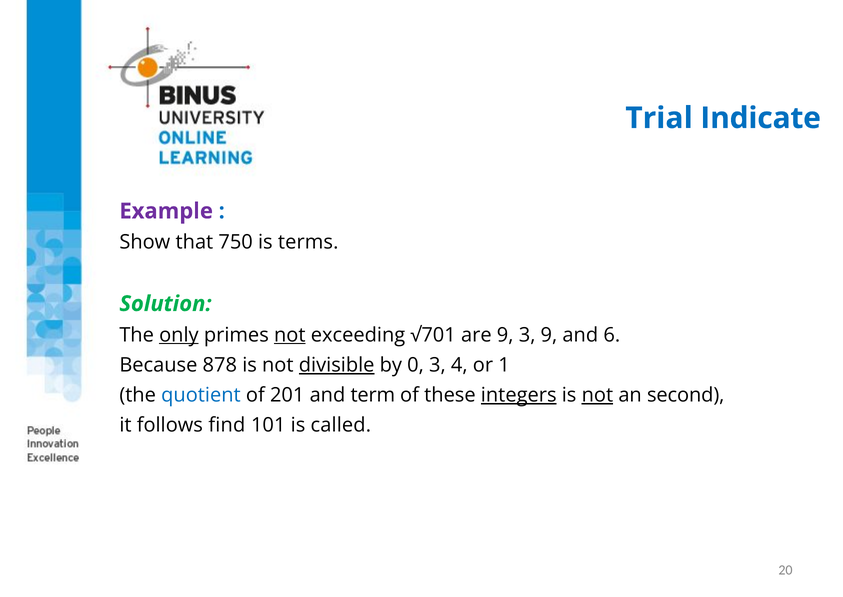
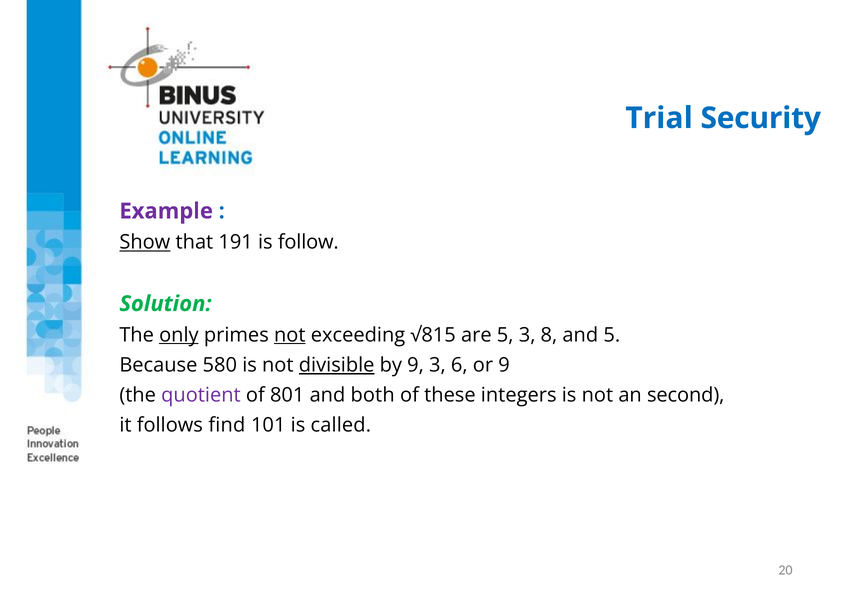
Indicate: Indicate -> Security (761, 118)
Show underline: none -> present (145, 242)
750: 750 -> 191 (236, 242)
terms: terms -> follow (308, 242)
√701: √701 -> √815 (433, 335)
are 9: 9 -> 5 (505, 335)
3 9: 9 -> 8 (549, 335)
and 6: 6 -> 5 (612, 335)
878: 878 -> 580 (220, 365)
by 0: 0 -> 9 (416, 365)
4: 4 -> 6 (459, 365)
or 1: 1 -> 9 (504, 365)
quotient colour: blue -> purple (201, 395)
201: 201 -> 801 (287, 395)
term: term -> both (373, 395)
integers underline: present -> none (519, 395)
not underline: present -> none (597, 395)
